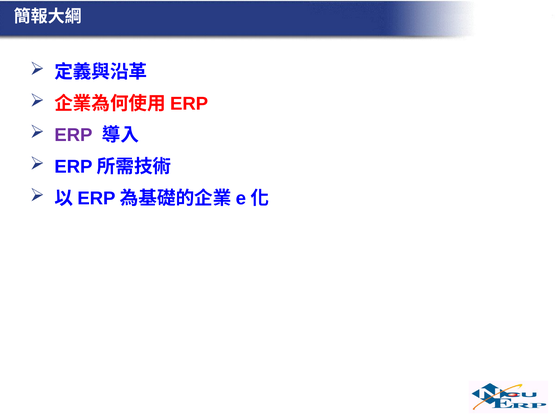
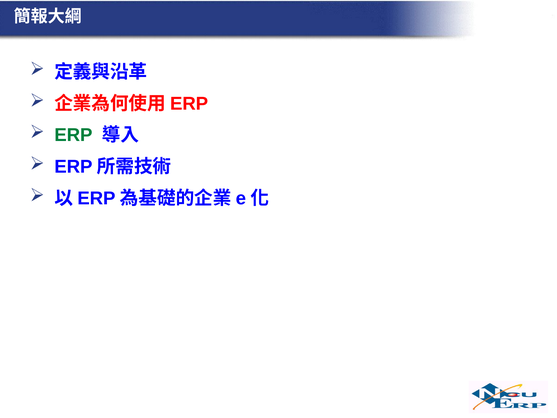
ERP colour: purple -> green (73, 135)
